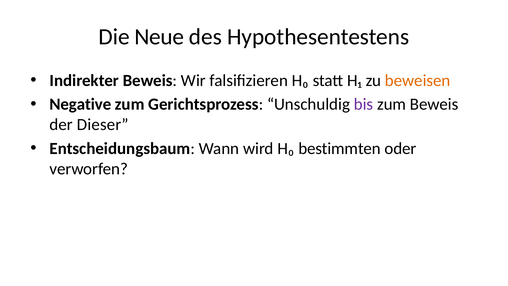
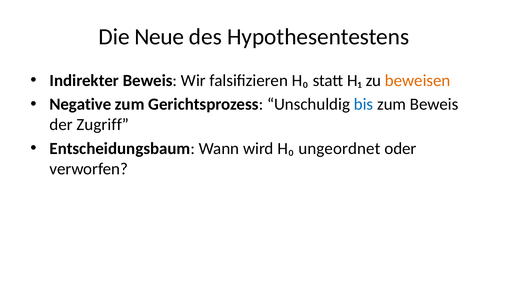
bis colour: purple -> blue (364, 104)
Dieser: Dieser -> Zugriff (103, 125)
bestimmten: bestimmten -> ungeordnet (339, 148)
